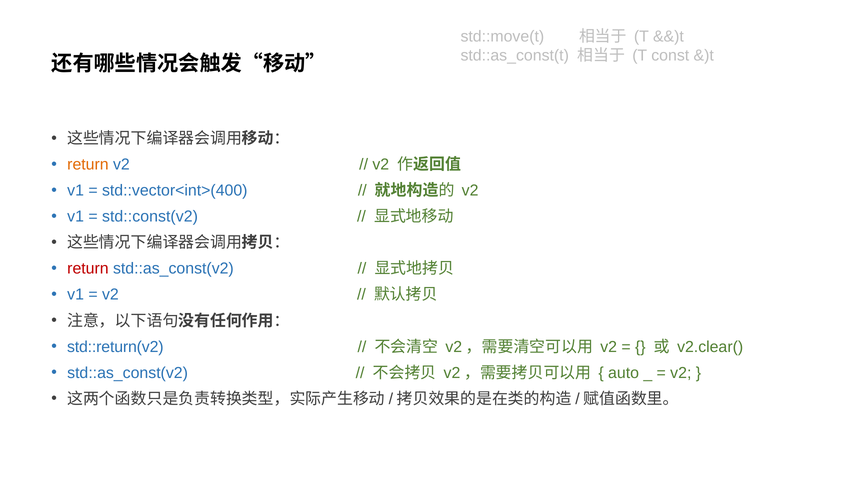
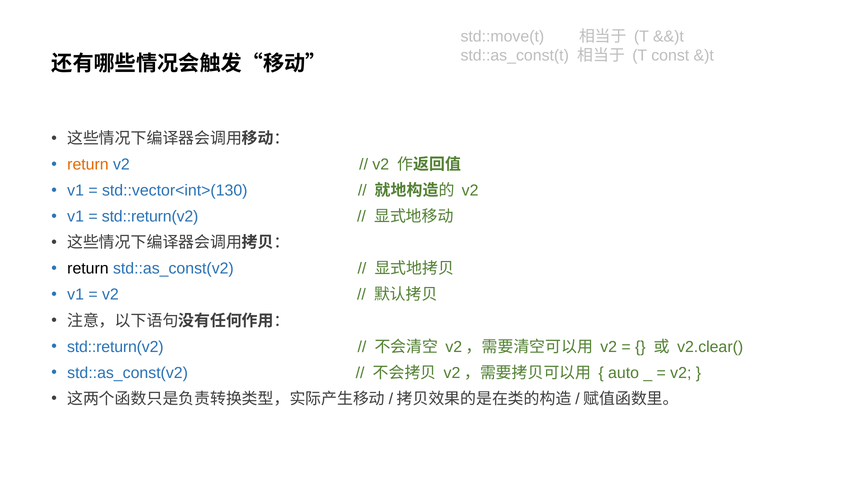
std::vector<int>(400: std::vector<int>(400 -> std::vector<int>(130 (175, 190)
std::const(v2: std::const(v2 -> std::return(v2 (150, 216)
return colour: red -> black (88, 268)
